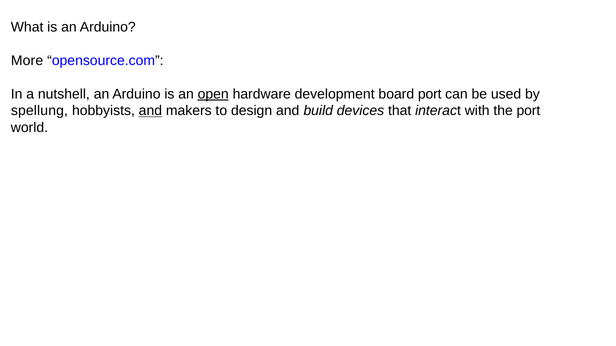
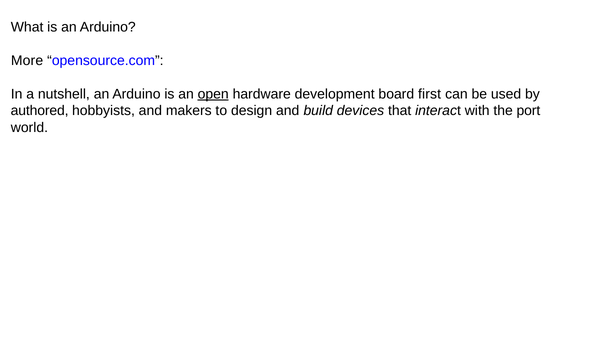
board port: port -> first (430, 94)
spellung: spellung -> authored (40, 111)
and underline: present -> none (150, 111)
